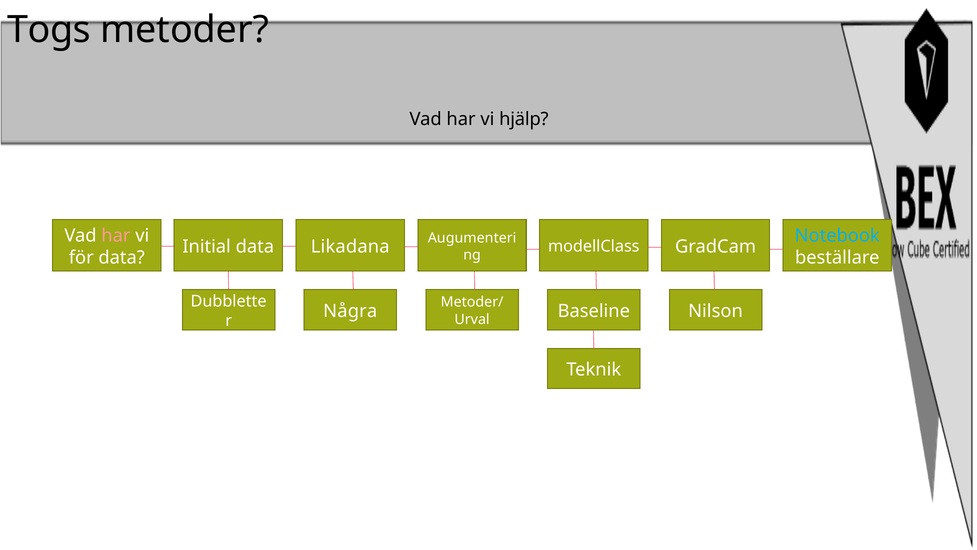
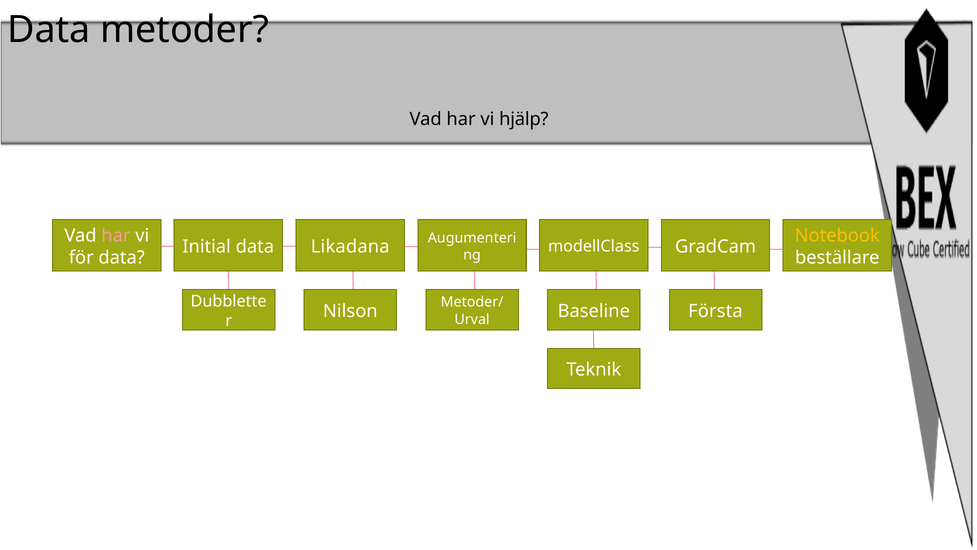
Togs: Togs -> Data (49, 30)
Notebook colour: light blue -> yellow (837, 236)
Några: Några -> Nilson (350, 311)
Nilson: Nilson -> Första (715, 311)
